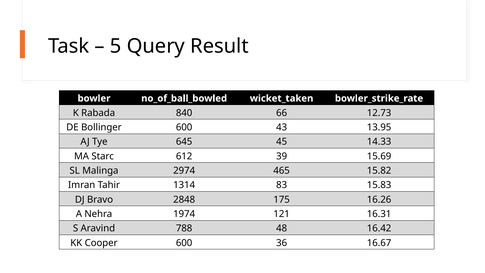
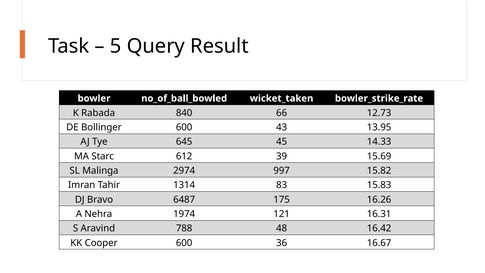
465: 465 -> 997 (282, 171)
2848: 2848 -> 6487 (184, 199)
